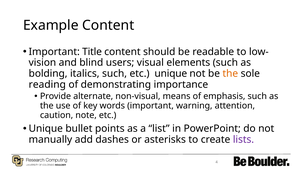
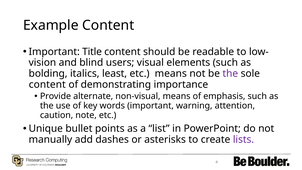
italics such: such -> least (115, 73)
etc unique: unique -> means (171, 73)
the colour: orange -> purple (230, 73)
reading: reading -> content (47, 84)
